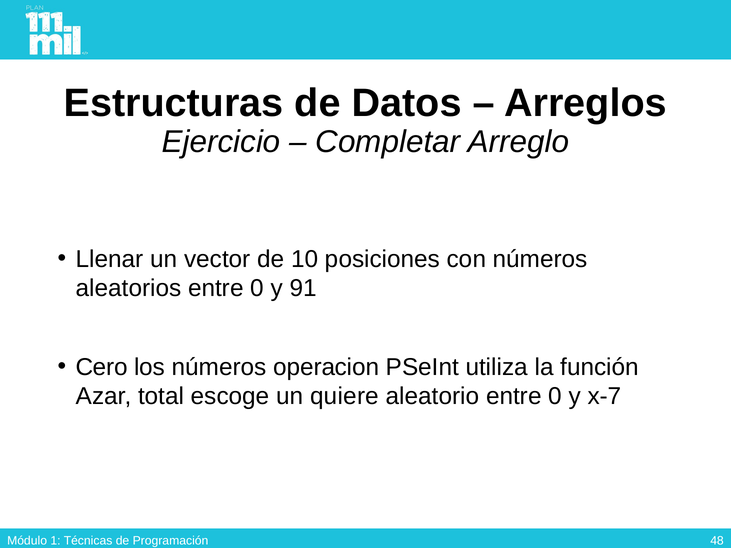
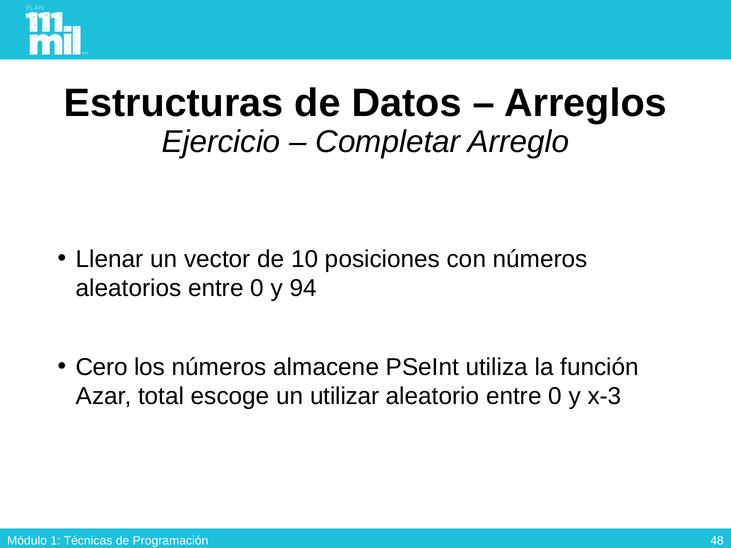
91: 91 -> 94 (303, 288)
operacion: operacion -> almacene (326, 367)
quiere: quiere -> utilizar (345, 397)
x-7: x-7 -> x-3 (604, 397)
